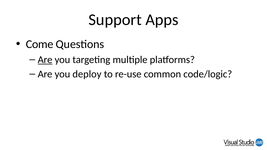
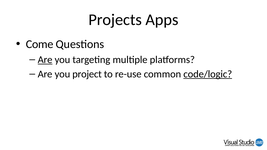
Support: Support -> Projects (115, 20)
deploy: deploy -> project (87, 74)
code/logic underline: none -> present (208, 74)
